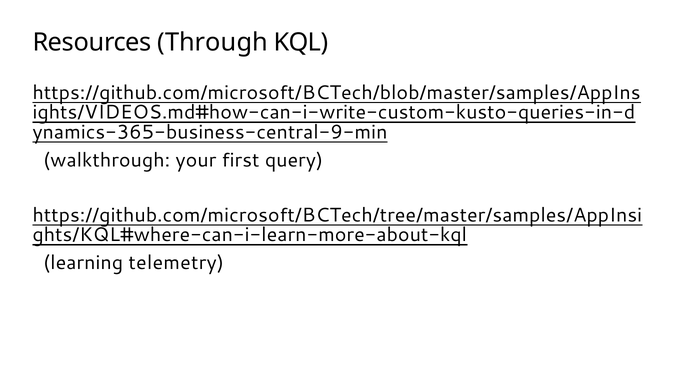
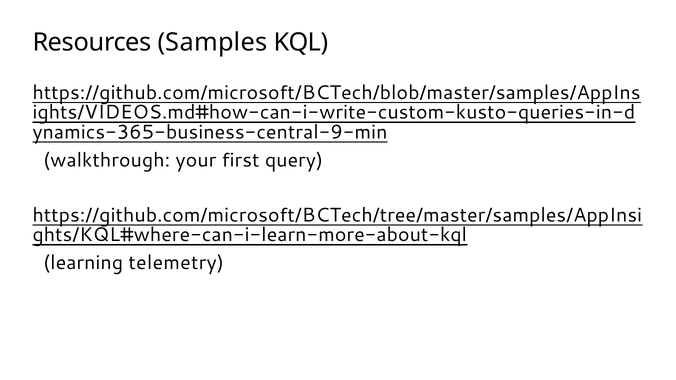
Through: Through -> Samples (213, 42)
